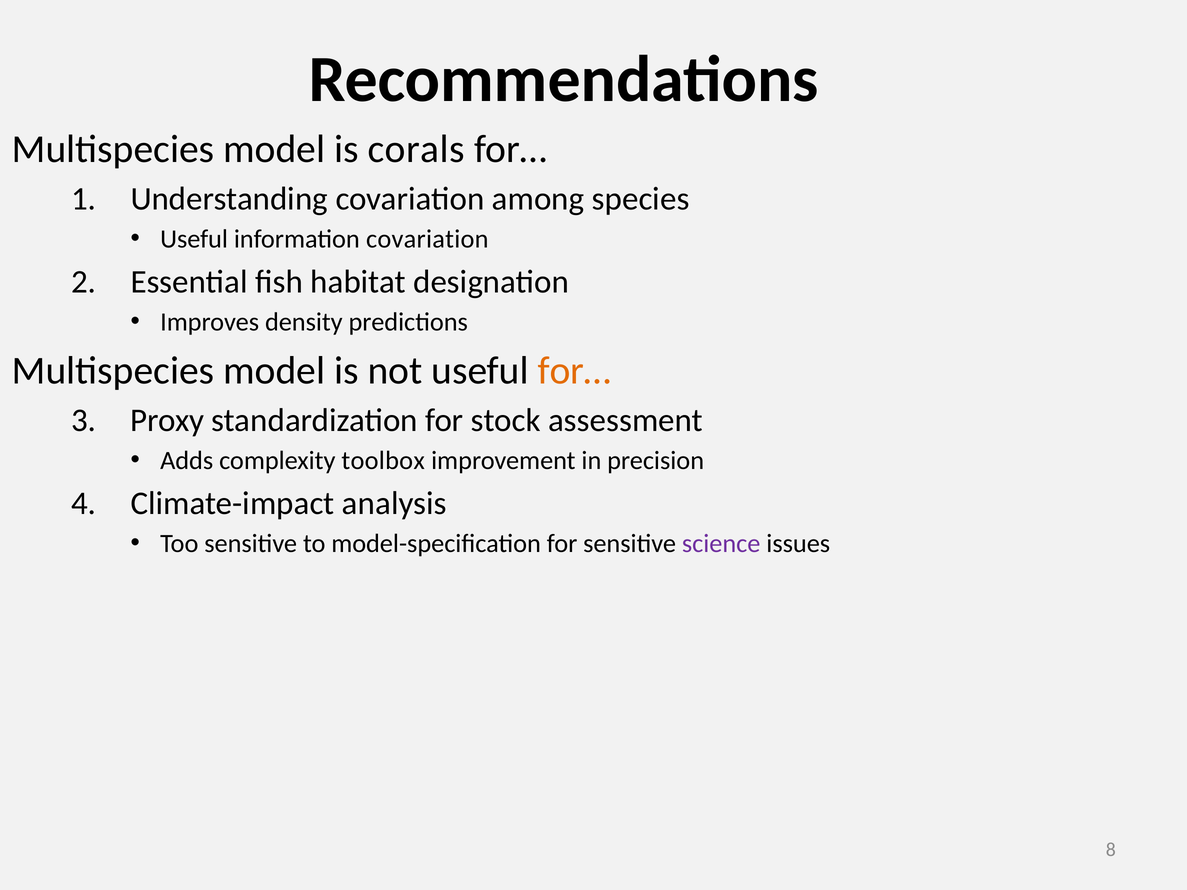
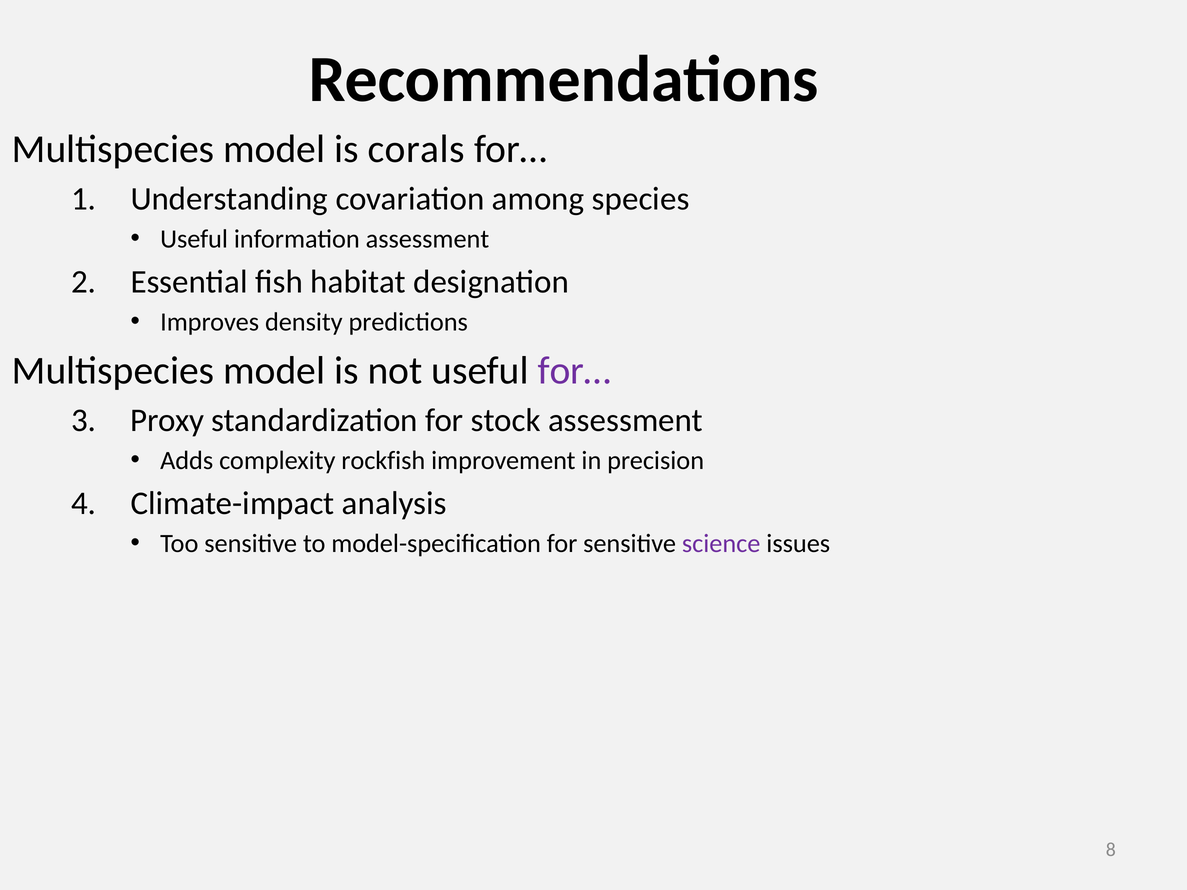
information covariation: covariation -> assessment (427, 239)
for… colour: orange -> purple (574, 371)
toolbox: toolbox -> rockfish (383, 461)
